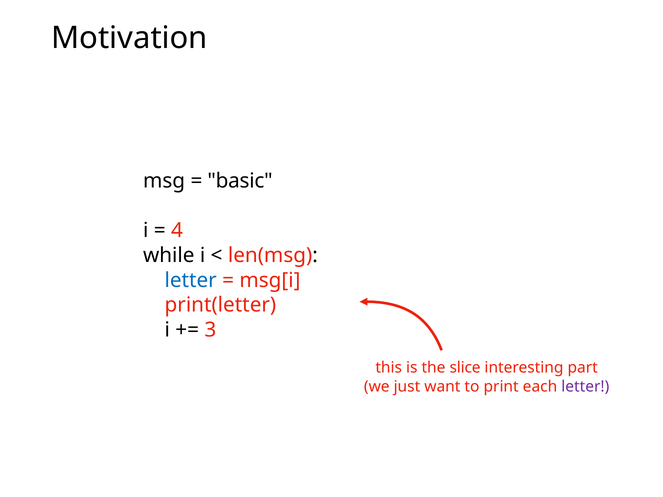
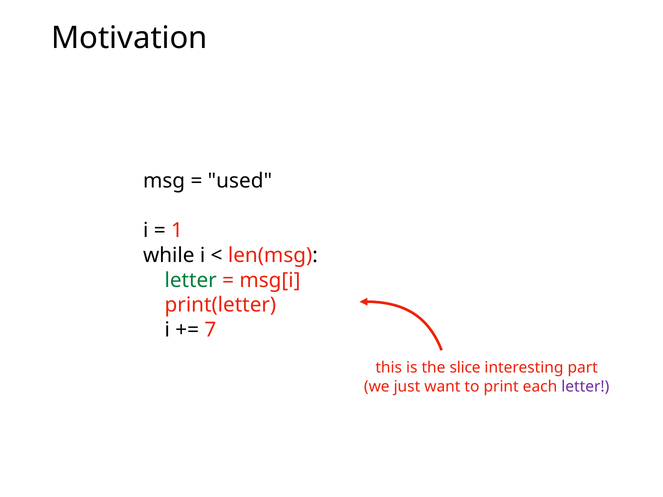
basic: basic -> used (240, 181)
4: 4 -> 1 (177, 231)
letter colour: blue -> green (191, 280)
3: 3 -> 7 (210, 330)
